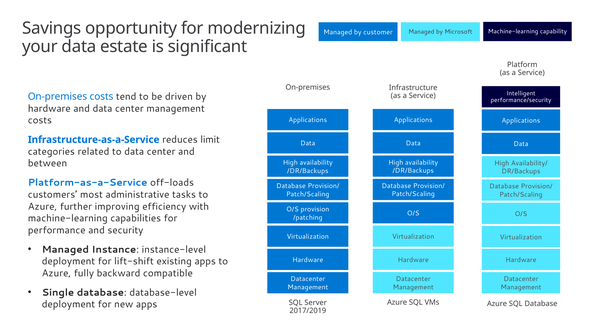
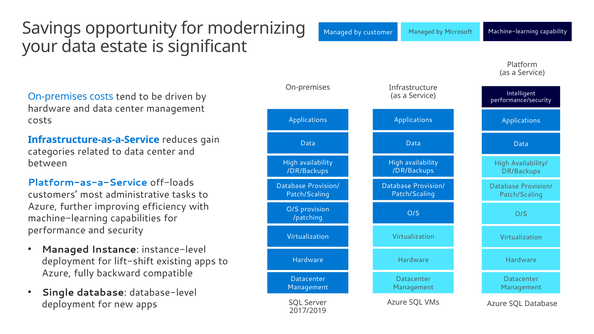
limit: limit -> gain (210, 140)
